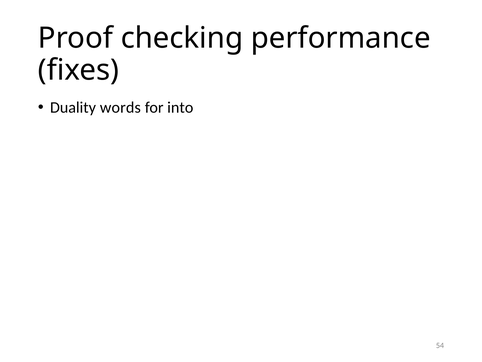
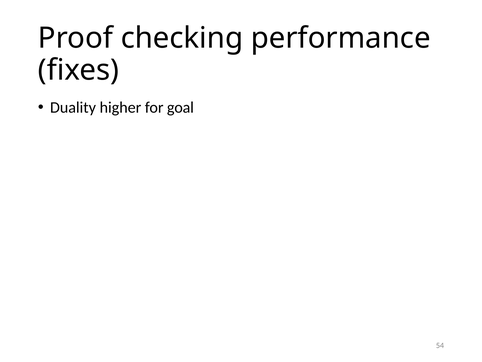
words: words -> higher (120, 107)
into: into -> goal (180, 107)
